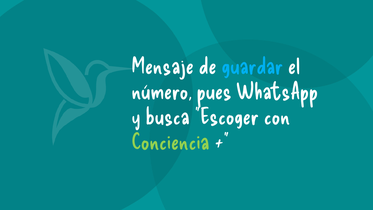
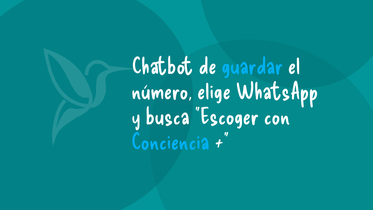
Mensaje: Mensaje -> Chatbot (163, 66)
pues: pues -> elige (214, 92)
Conciencia colour: light green -> light blue (171, 142)
